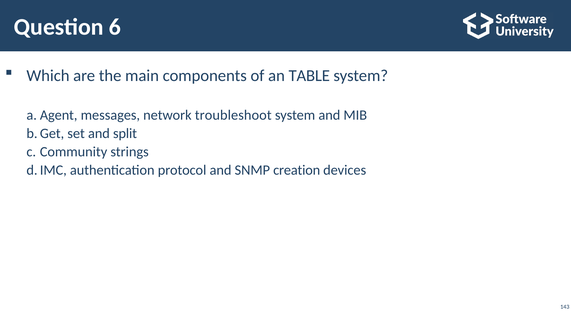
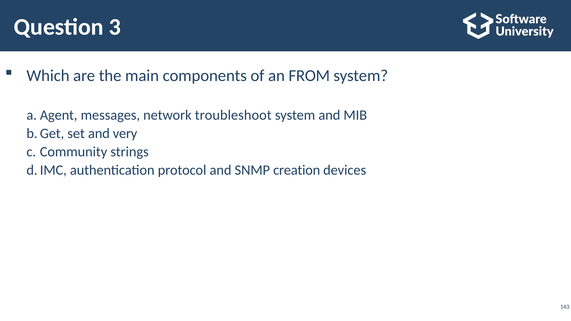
6: 6 -> 3 (115, 27)
TABLE: TABLE -> FROM (309, 76)
split: split -> very (125, 134)
